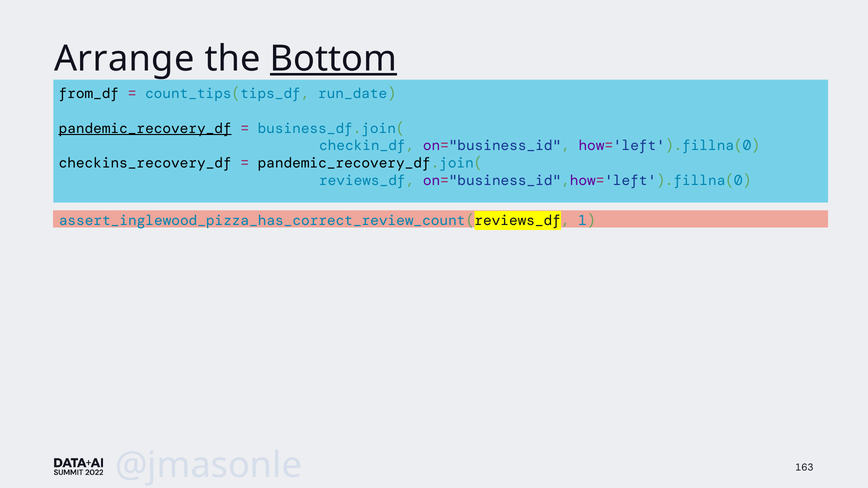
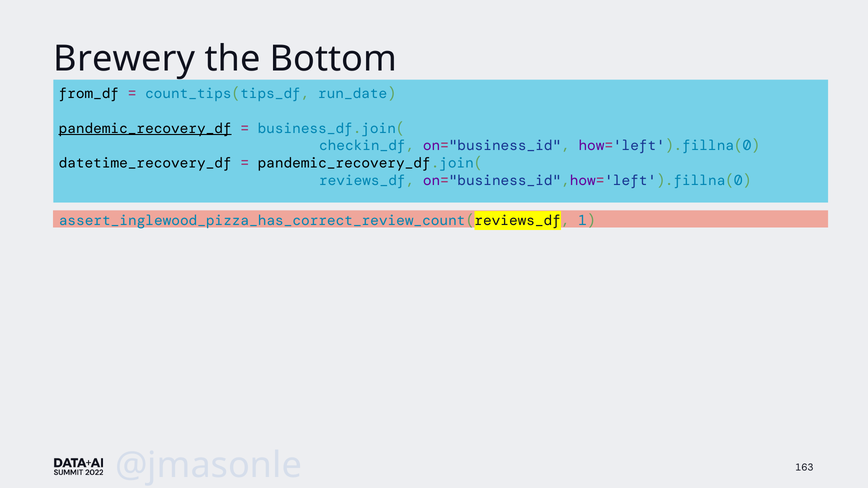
Arrange: Arrange -> Brewery (124, 59)
Bottom underline: present -> none (334, 59)
checkins_recovery_df: checkins_recovery_df -> datetime_recovery_df (145, 163)
